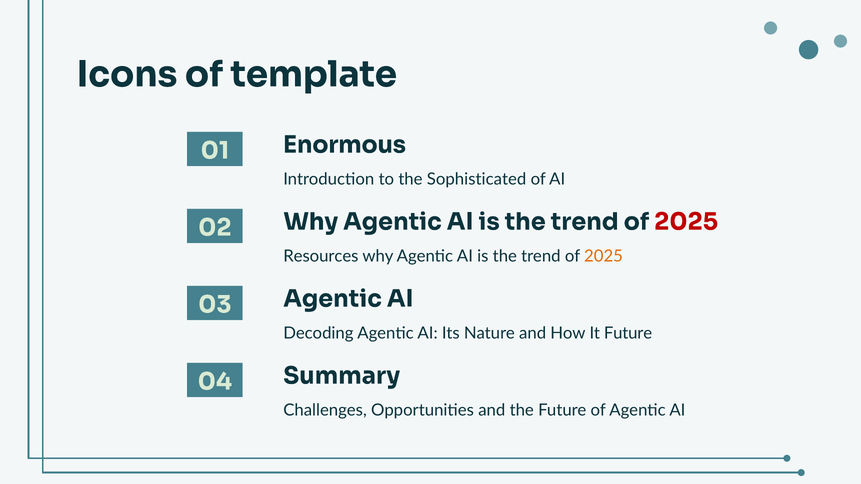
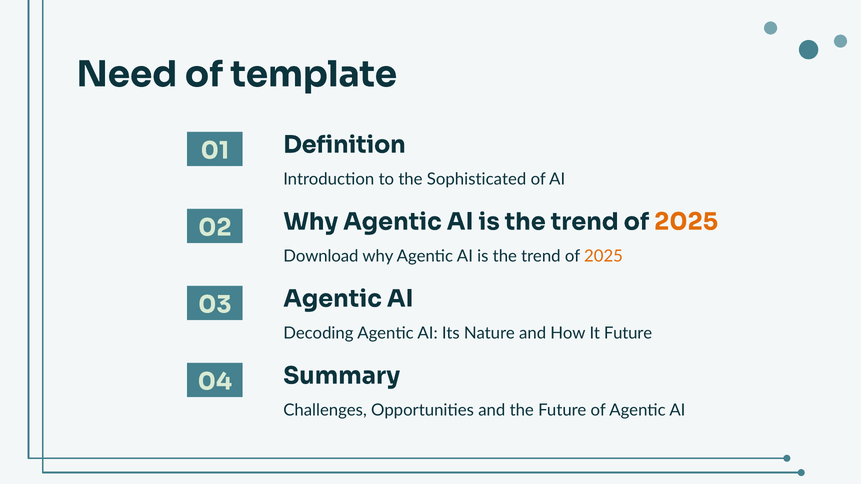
Icons: Icons -> Need (127, 75)
Enormous: Enormous -> Definition (344, 145)
2025 colour: red -> orange (686, 222)
Resources: Resources -> Download (321, 256)
